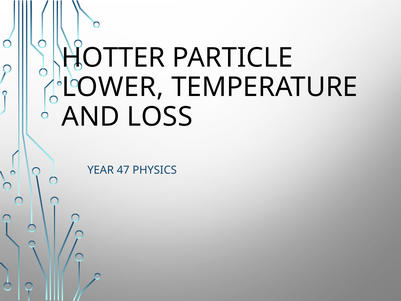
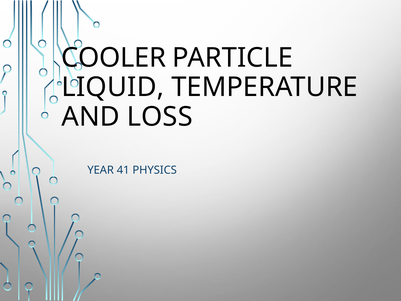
HOTTER: HOTTER -> COOLER (114, 58)
LOWER: LOWER -> LIQUID (113, 87)
47: 47 -> 41 (123, 170)
